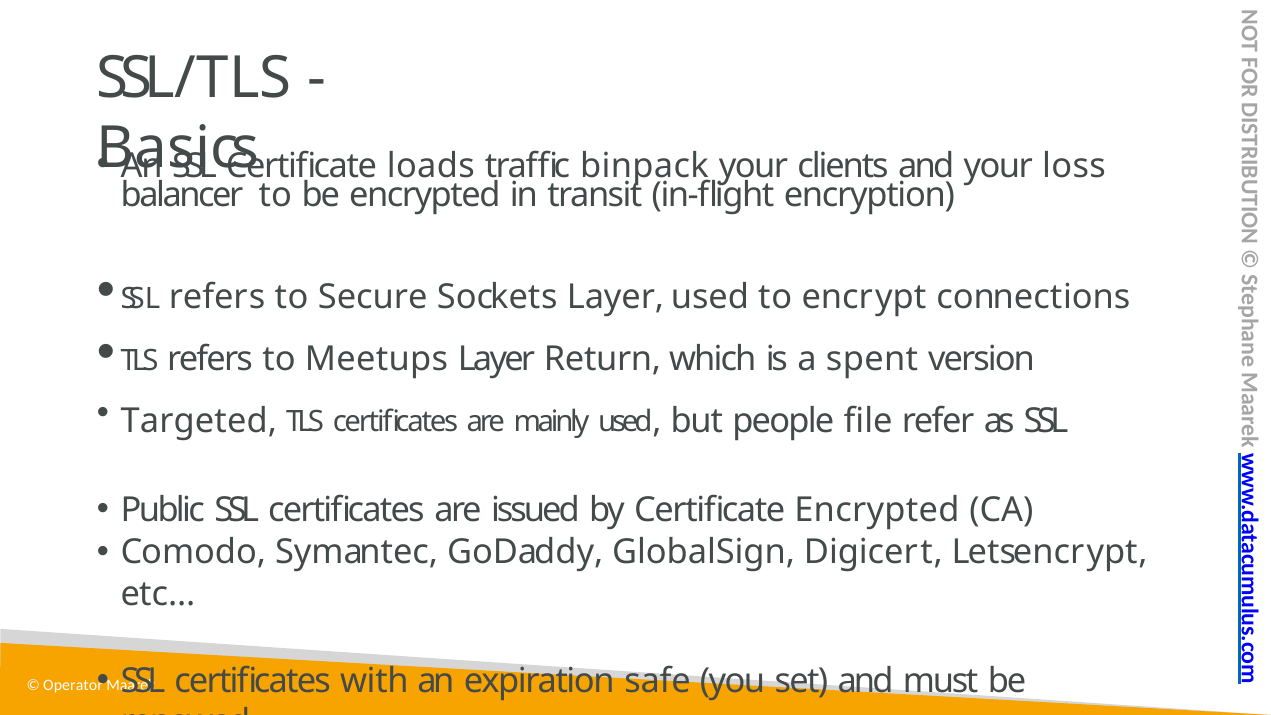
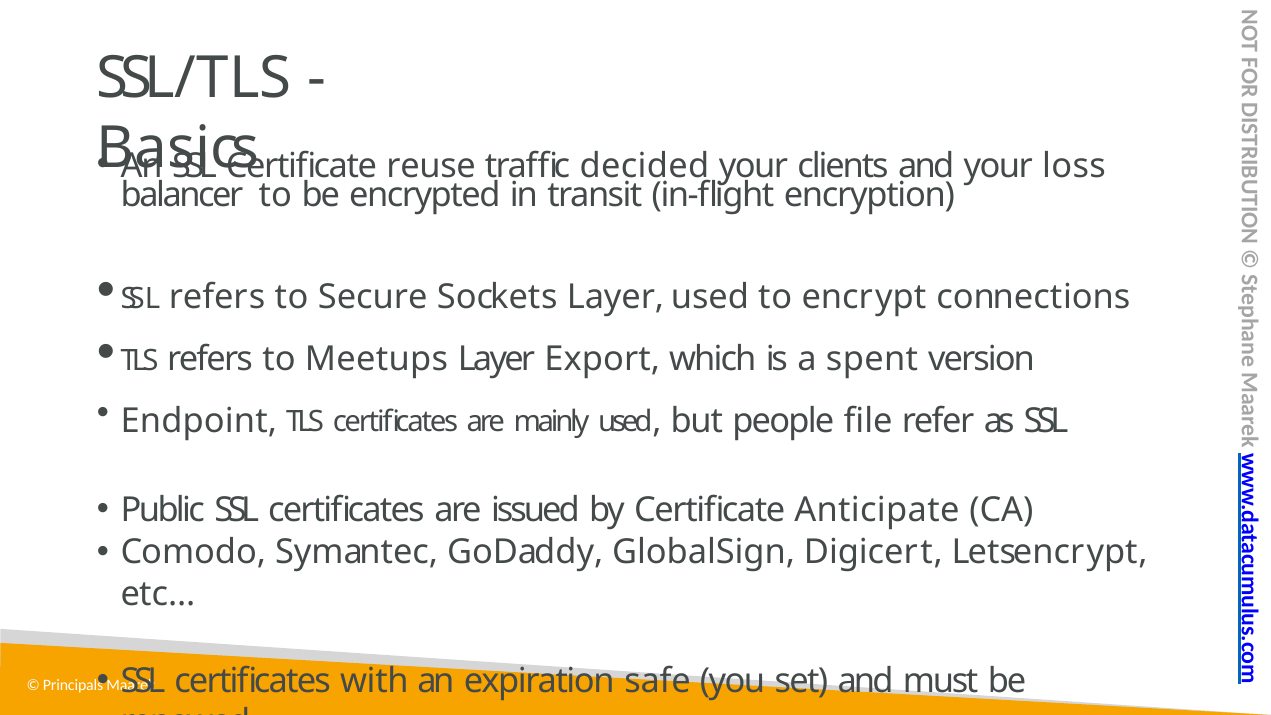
loads: loads -> reuse (431, 166)
binpack: binpack -> decided (644, 166)
Return: Return -> Export (602, 359)
Targeted: Targeted -> Endpoint (199, 421)
Certificate Encrypted: Encrypted -> Anticipate (877, 510)
Operator: Operator -> Principals (73, 686)
